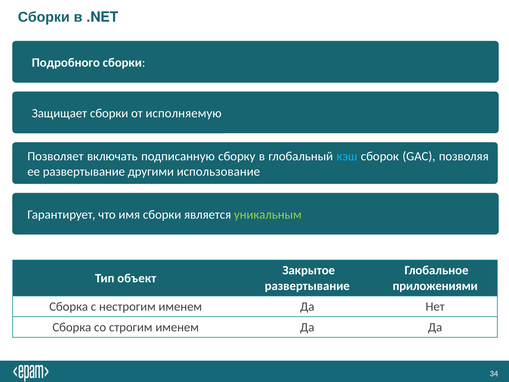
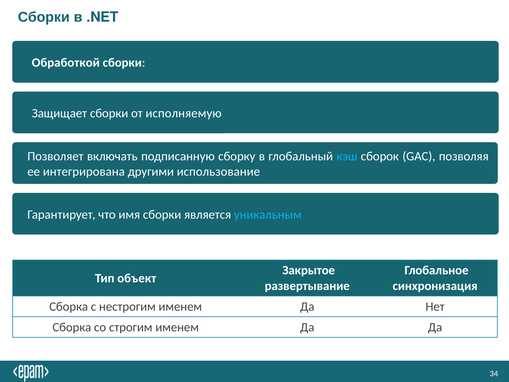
Подробного: Подробного -> Обработкой (66, 63)
ее развертывание: развертывание -> интегрирована (84, 171)
уникальным colour: light green -> light blue (268, 214)
приложениями: приложениями -> синхронизация (435, 286)
